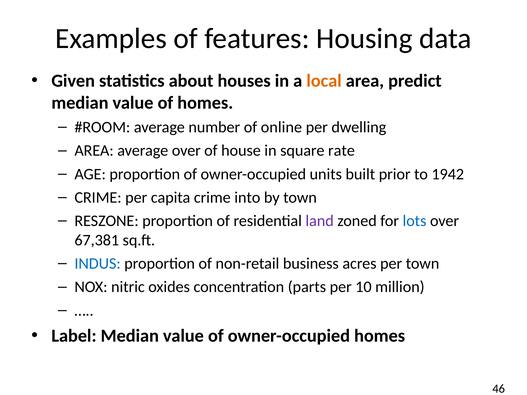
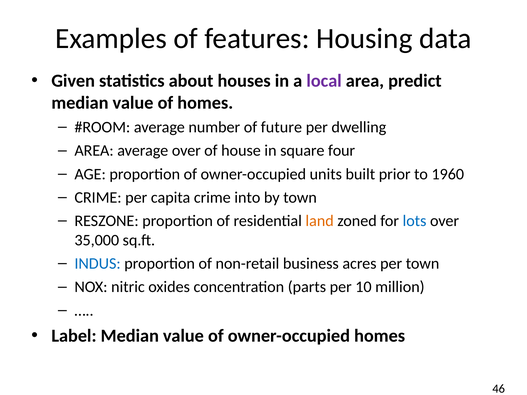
local colour: orange -> purple (324, 81)
online: online -> future (281, 127)
rate: rate -> four (342, 151)
1942: 1942 -> 1960 (448, 174)
land colour: purple -> orange (320, 221)
67,381: 67,381 -> 35,000 (97, 240)
